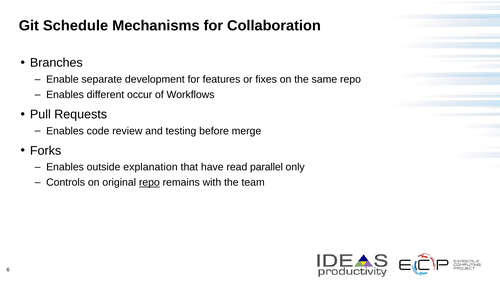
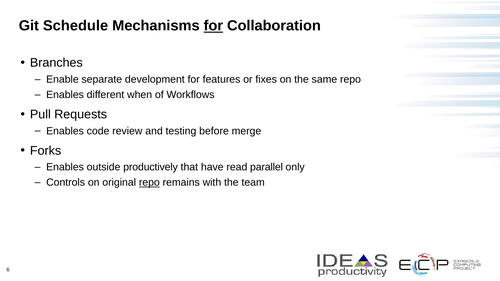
for underline: none -> present (213, 26)
occur: occur -> when (140, 95)
explanation: explanation -> productively (151, 167)
